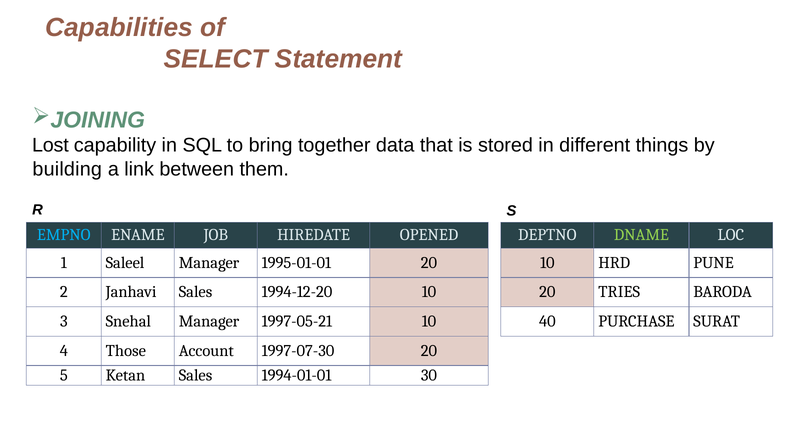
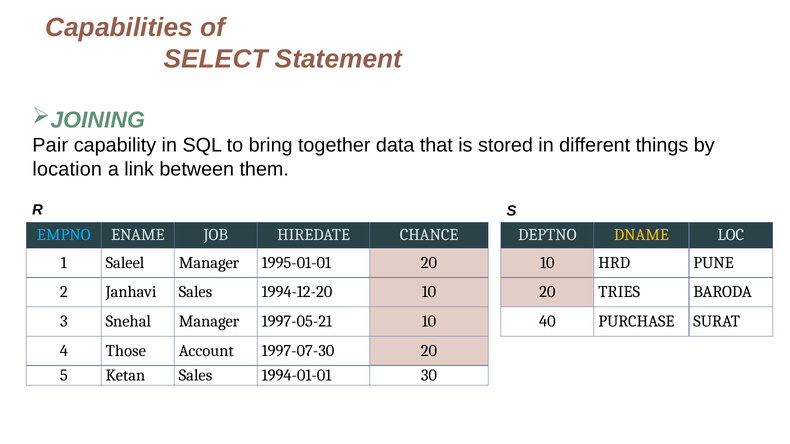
Lost: Lost -> Pair (50, 146)
building: building -> location (67, 169)
OPENED: OPENED -> CHANCE (429, 235)
DNAME colour: light green -> yellow (641, 235)
